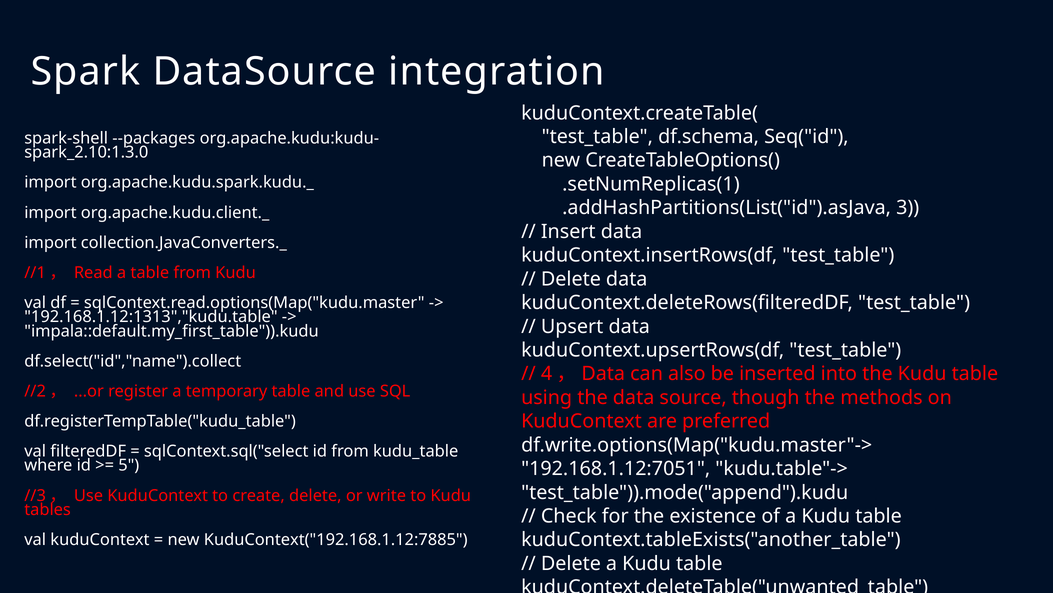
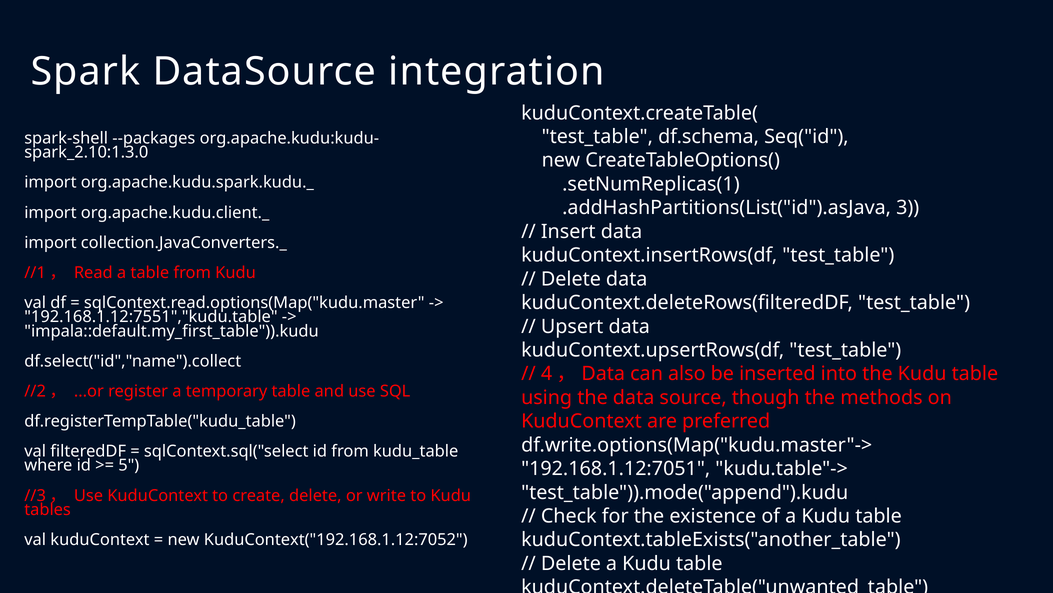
192.168.1.12:1313","kudu.table: 192.168.1.12:1313","kudu.table -> 192.168.1.12:7551","kudu.table (151, 317)
KuduContext("192.168.1.12:7885: KuduContext("192.168.1.12:7885 -> KuduContext("192.168.1.12:7052 (336, 539)
